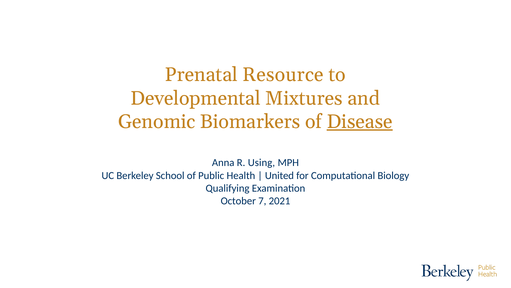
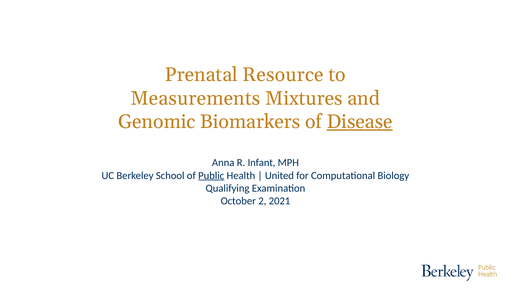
Developmental: Developmental -> Measurements (195, 98)
Using: Using -> Infant (262, 162)
Public underline: none -> present (211, 175)
7: 7 -> 2 (262, 201)
